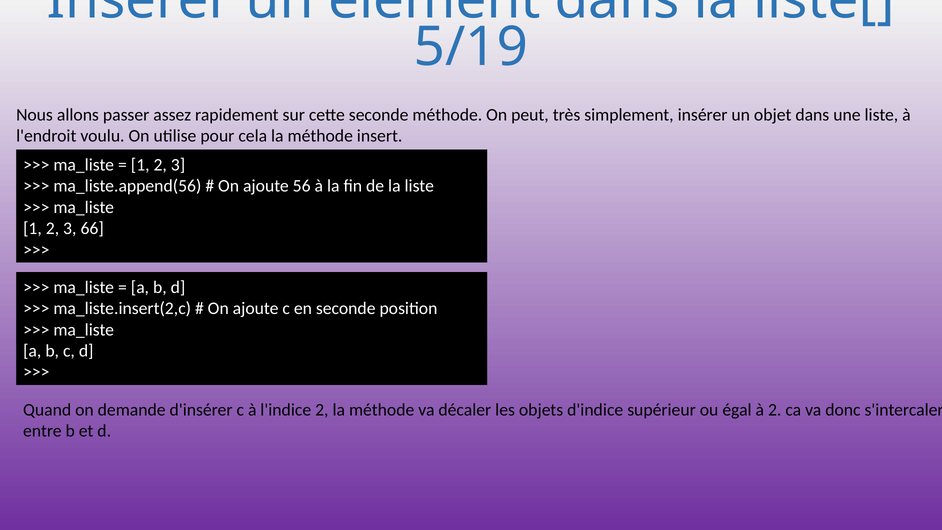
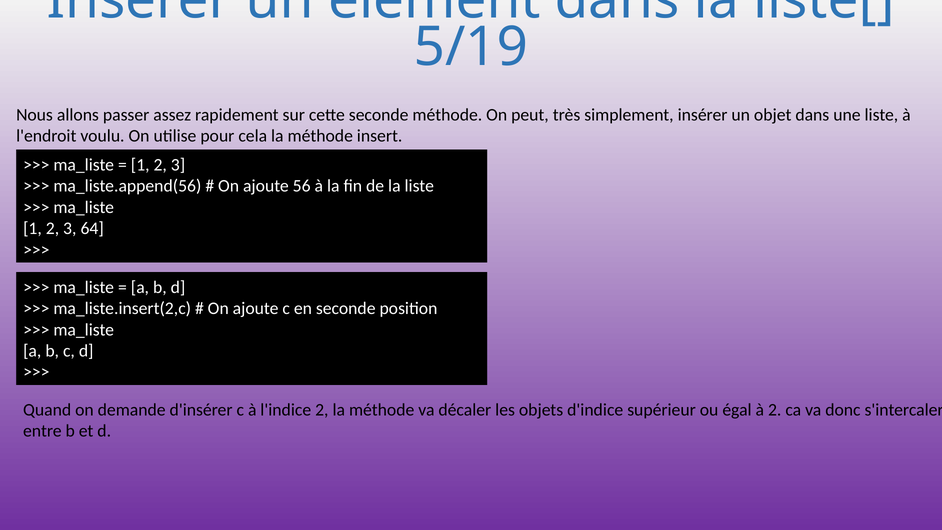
66: 66 -> 64 (92, 228)
